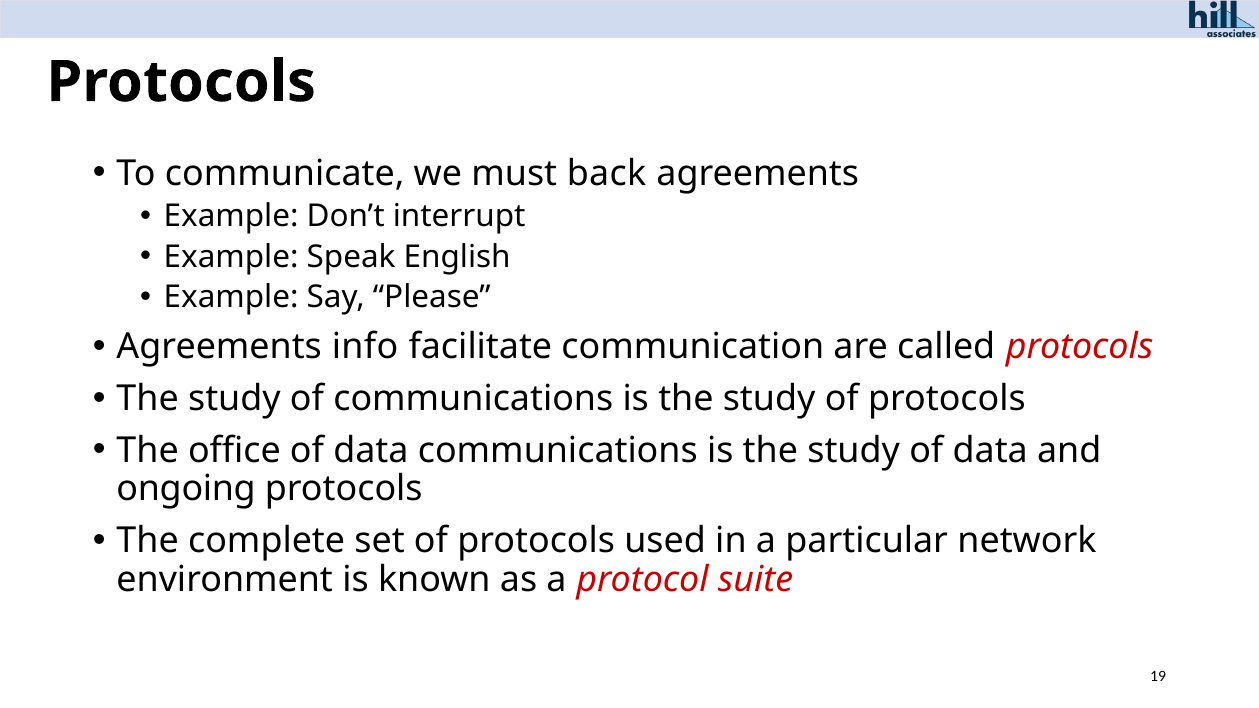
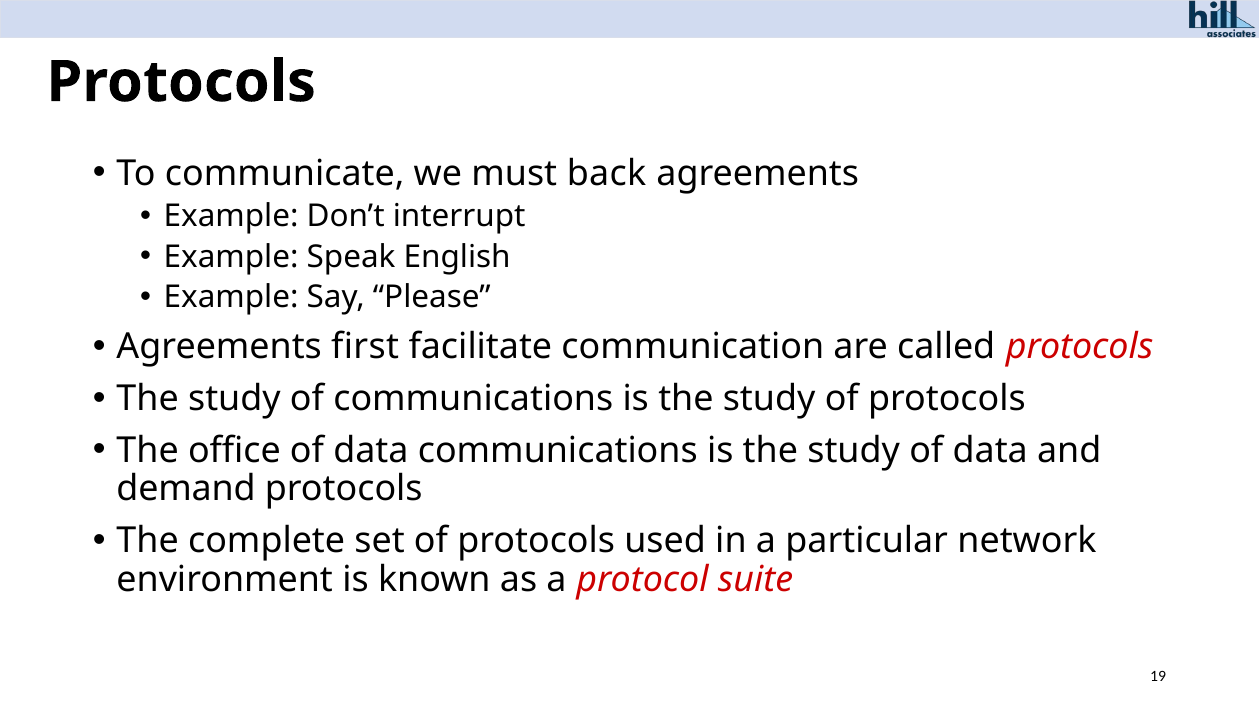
info: info -> first (365, 347)
ongoing: ongoing -> demand (186, 489)
